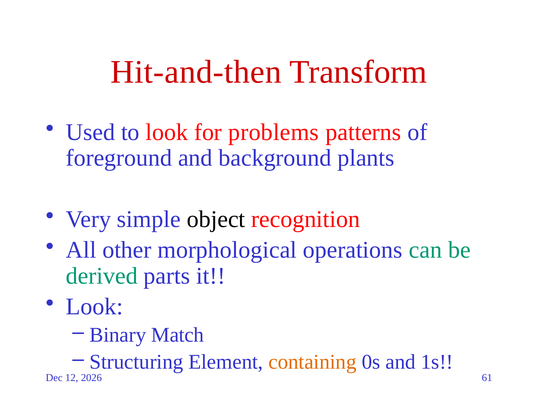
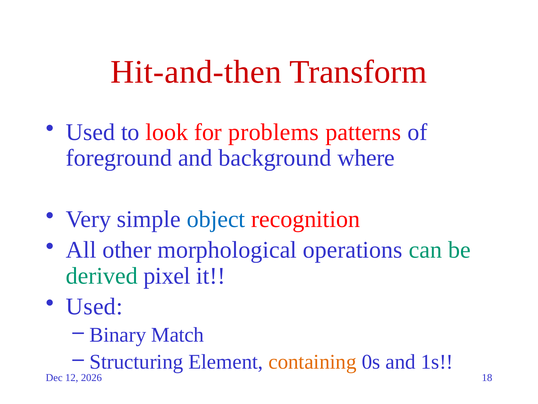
plants: plants -> where (366, 158)
object colour: black -> blue (216, 219)
parts: parts -> pixel (167, 276)
Look: Look -> Used (94, 306)
61: 61 -> 18 (487, 377)
